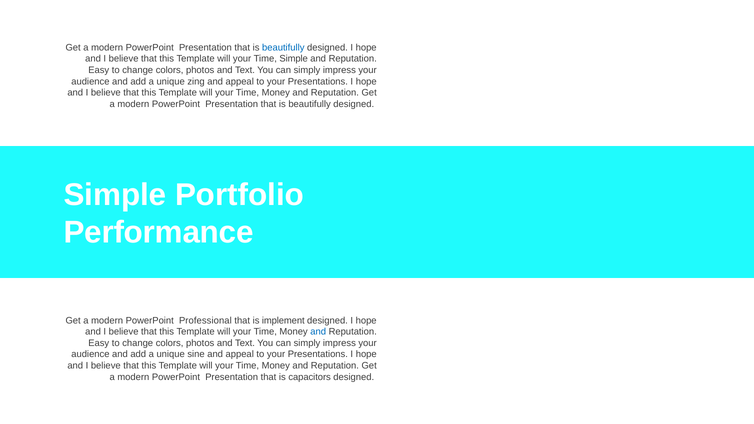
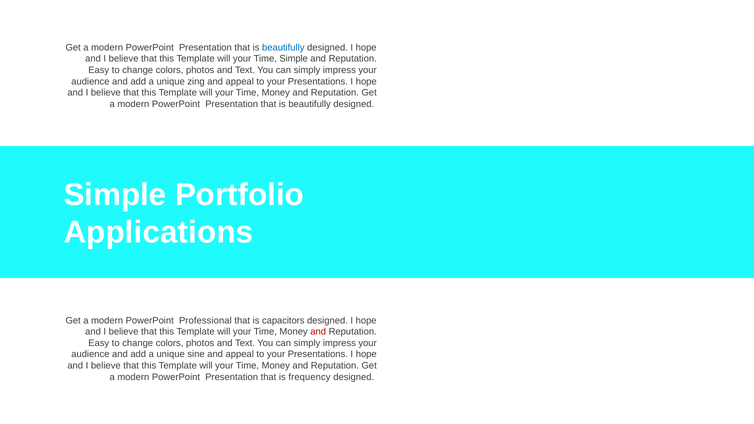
Performance: Performance -> Applications (158, 233)
implement: implement -> capacitors (283, 321)
and colour: blue -> red (318, 332)
capacitors: capacitors -> frequency (310, 377)
